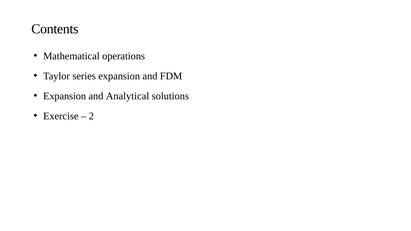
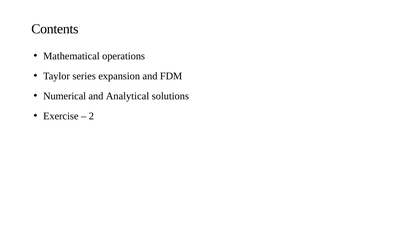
Expansion: Expansion -> Numerical (65, 96)
